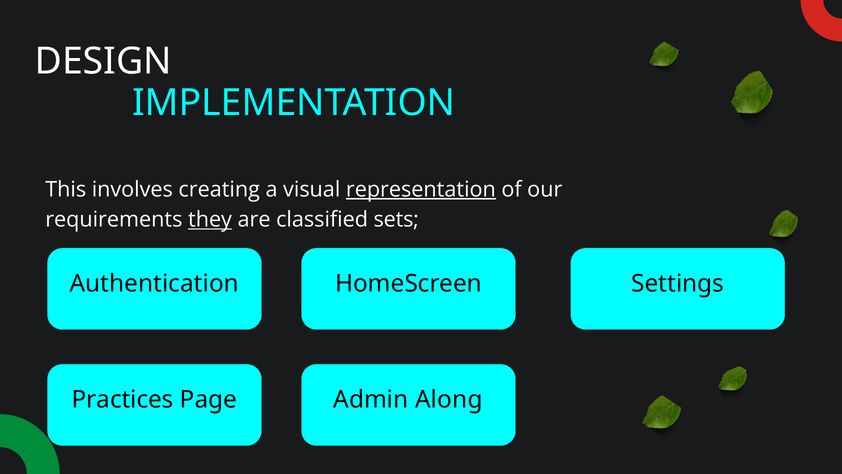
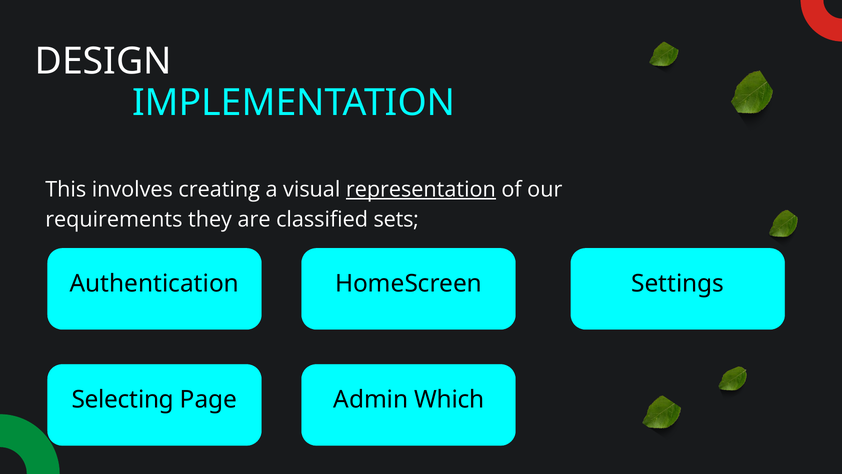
they underline: present -> none (210, 220)
Practices: Practices -> Selecting (123, 400)
Along: Along -> Which (449, 400)
